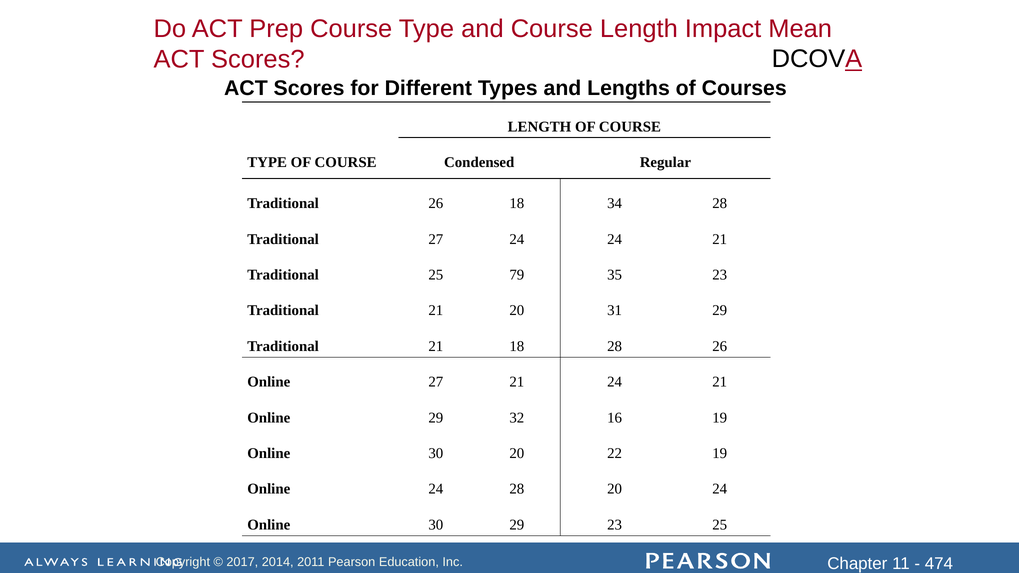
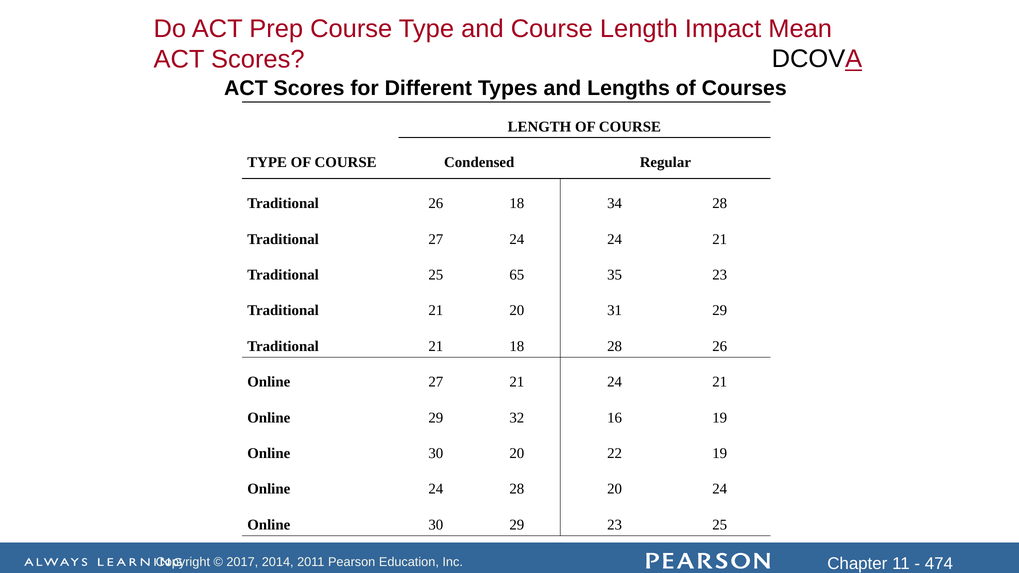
79: 79 -> 65 (517, 275)
